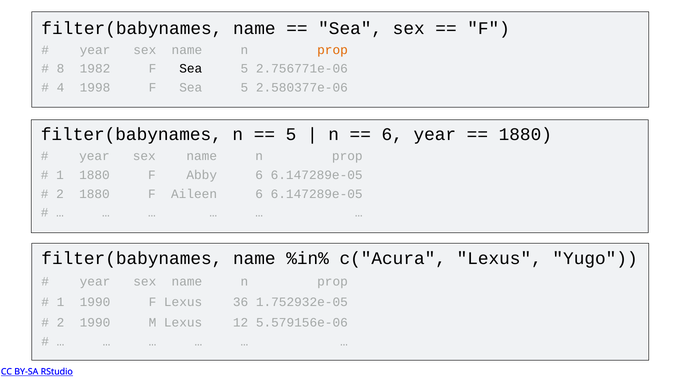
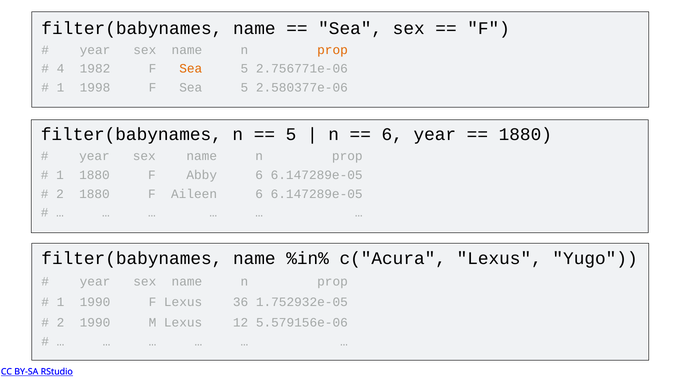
8: 8 -> 4 (61, 69)
Sea colour: black -> orange (191, 69)
4: 4 -> 1 (61, 88)
